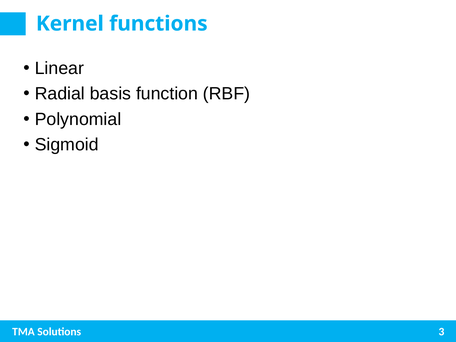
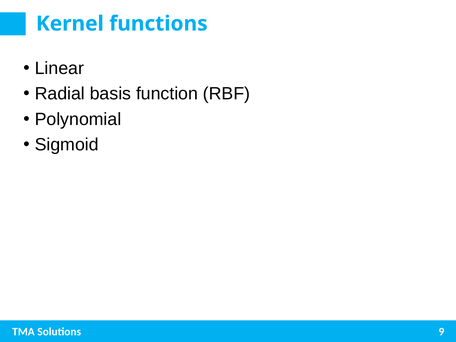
3: 3 -> 9 (441, 332)
